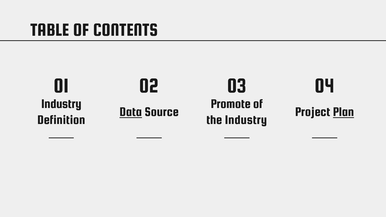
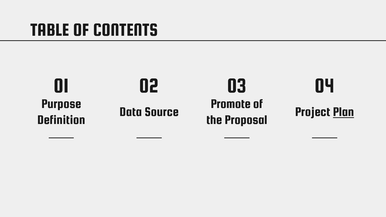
Industry: Industry -> Purpose (61, 104)
Data underline: present -> none (131, 112)
the Industry: Industry -> Proposal (246, 120)
